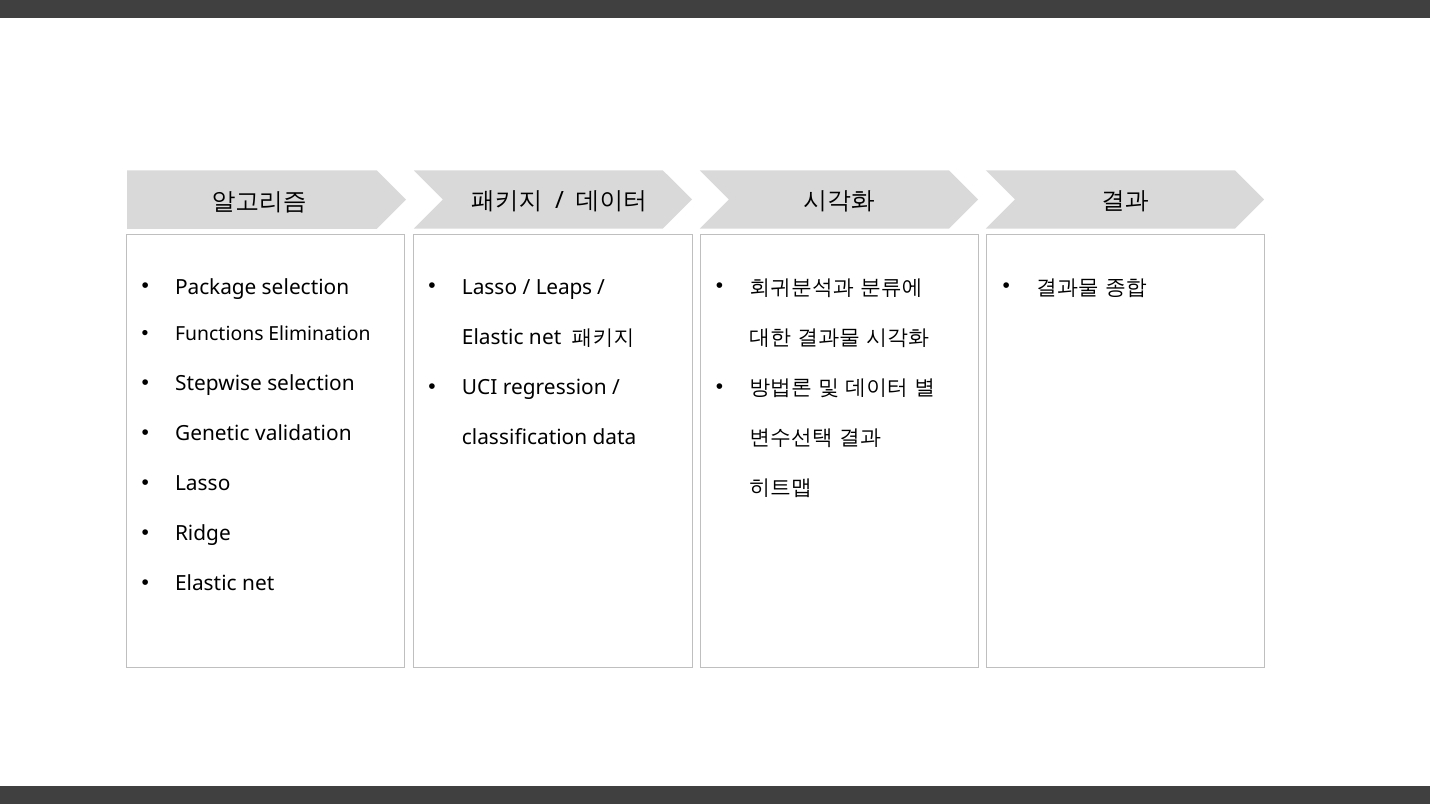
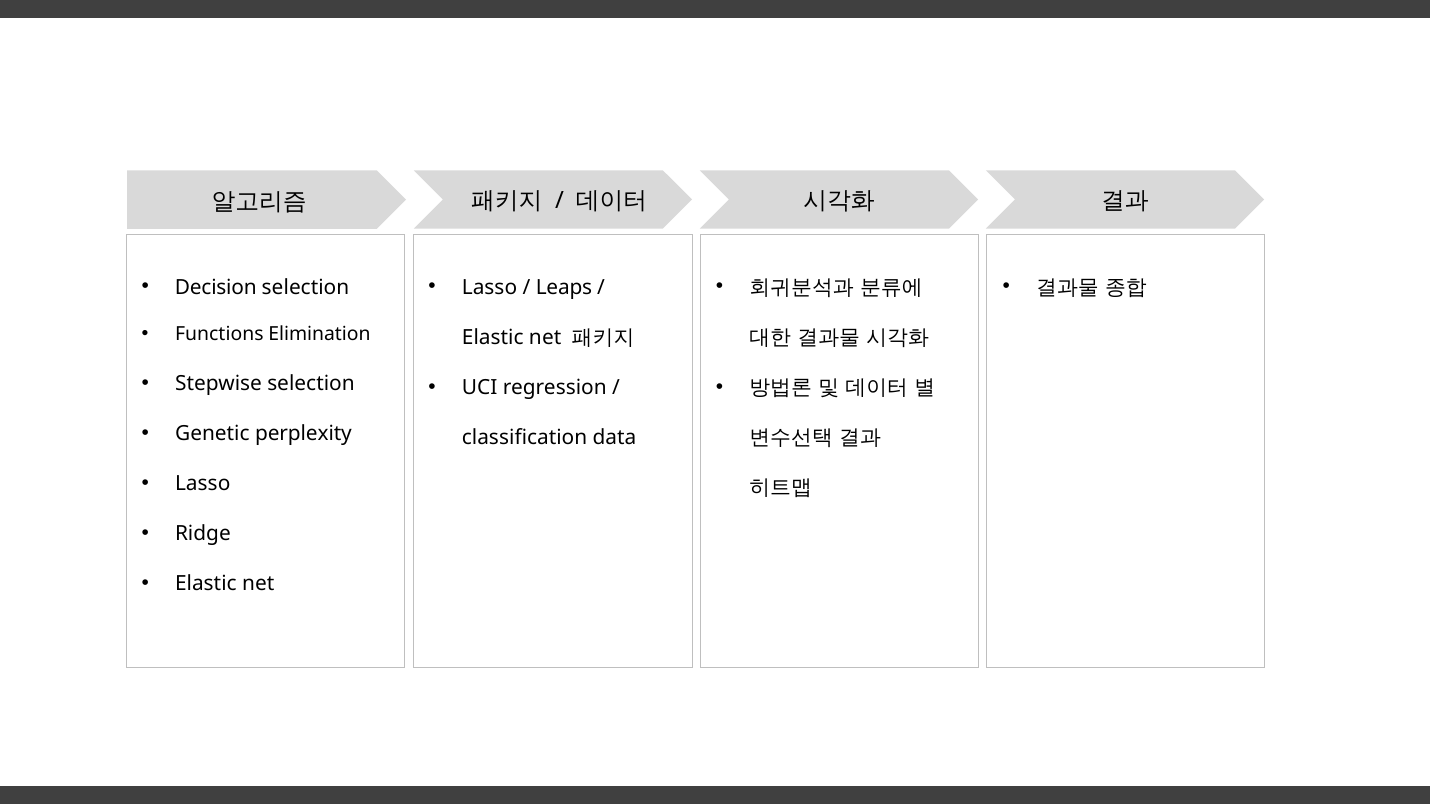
Package: Package -> Decision (216, 287)
validation: validation -> perplexity (304, 434)
